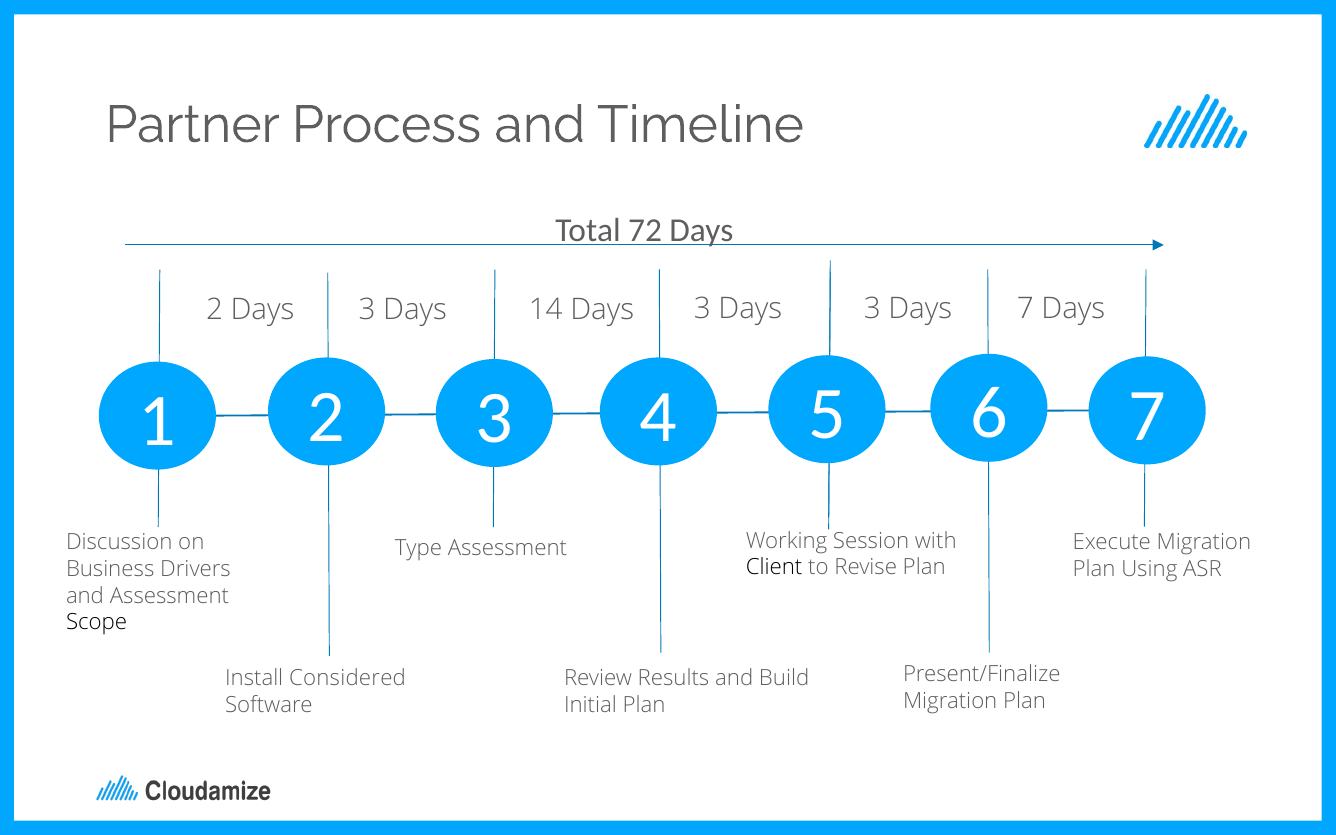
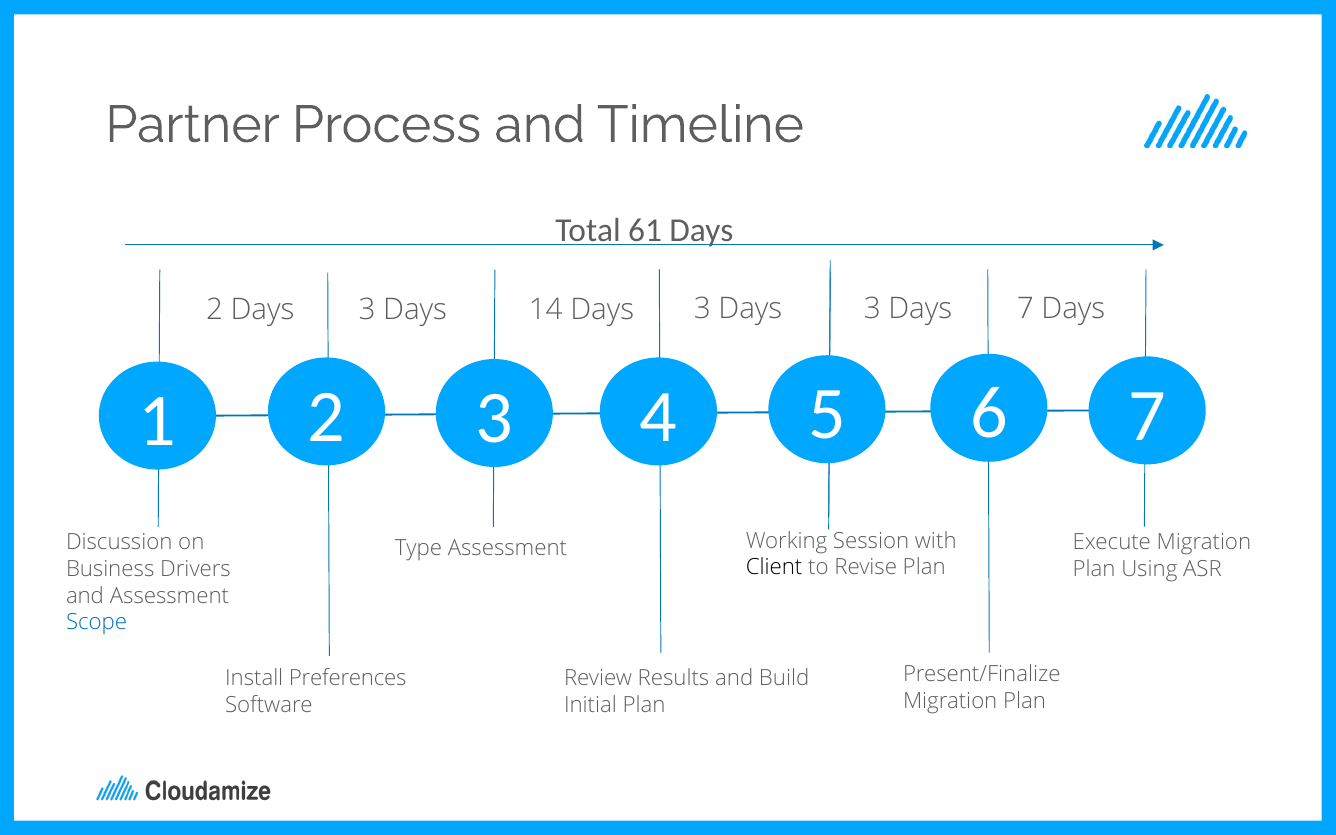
72: 72 -> 61 (645, 231)
Scope colour: black -> blue (97, 622)
Considered: Considered -> Preferences (348, 678)
